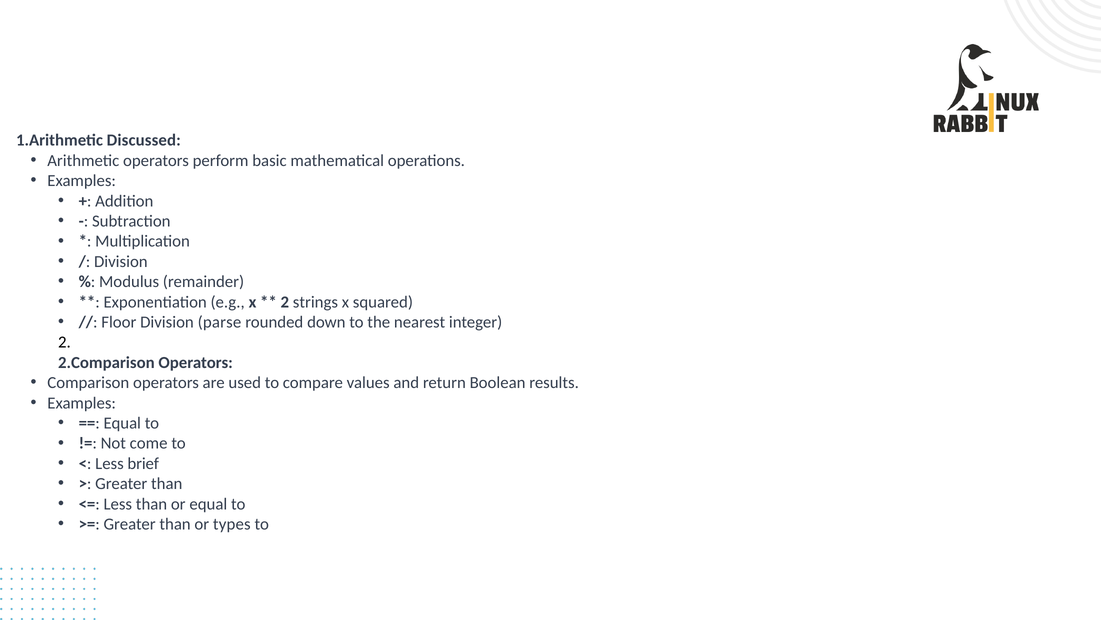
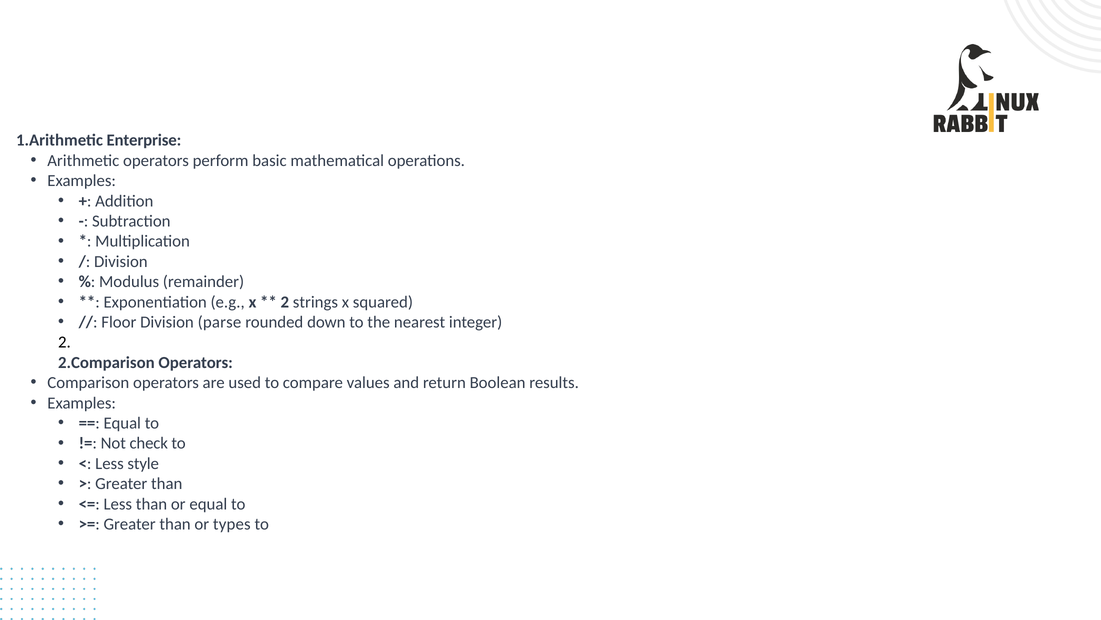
Discussed: Discussed -> Enterprise (144, 140)
come: come -> check (149, 443)
brief: brief -> style (143, 463)
